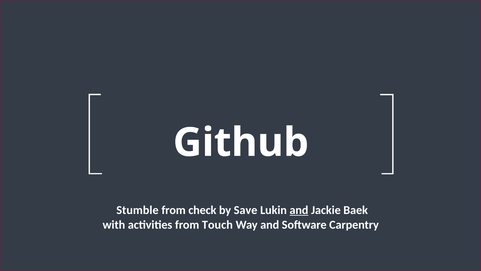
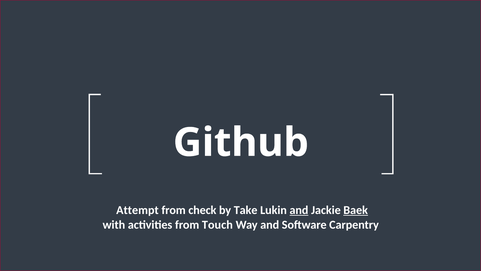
Stumble: Stumble -> Attempt (137, 210)
Save: Save -> Take (246, 210)
Baek underline: none -> present (356, 210)
